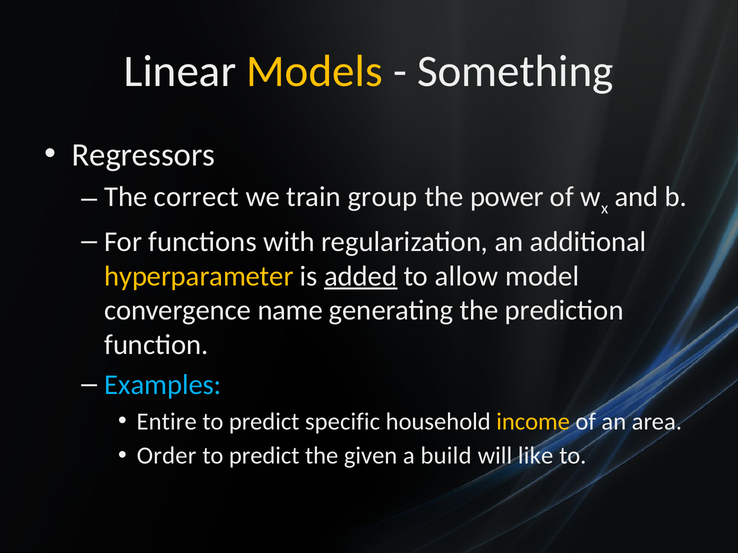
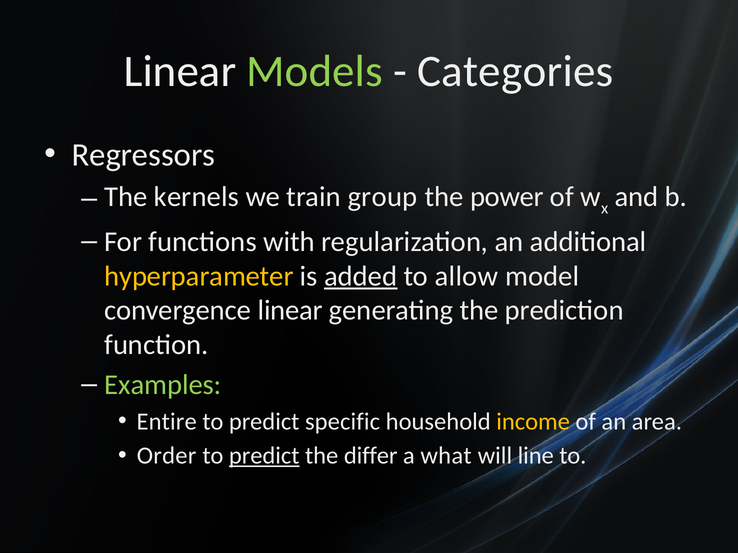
Models colour: yellow -> light green (315, 71)
Something: Something -> Categories (515, 71)
correct: correct -> kernels (196, 197)
convergence name: name -> linear (290, 311)
Examples colour: light blue -> light green (163, 385)
predict underline: none -> present (264, 456)
given: given -> differ (371, 456)
build: build -> what (446, 456)
like: like -> line (536, 456)
